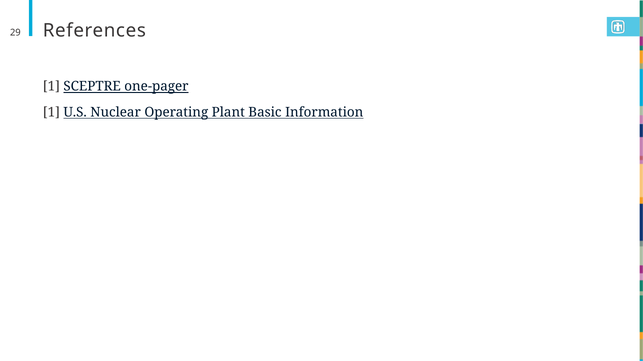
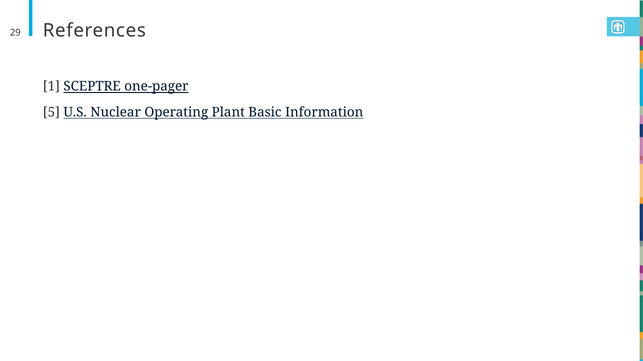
1: 1 -> 5 (51, 112)
